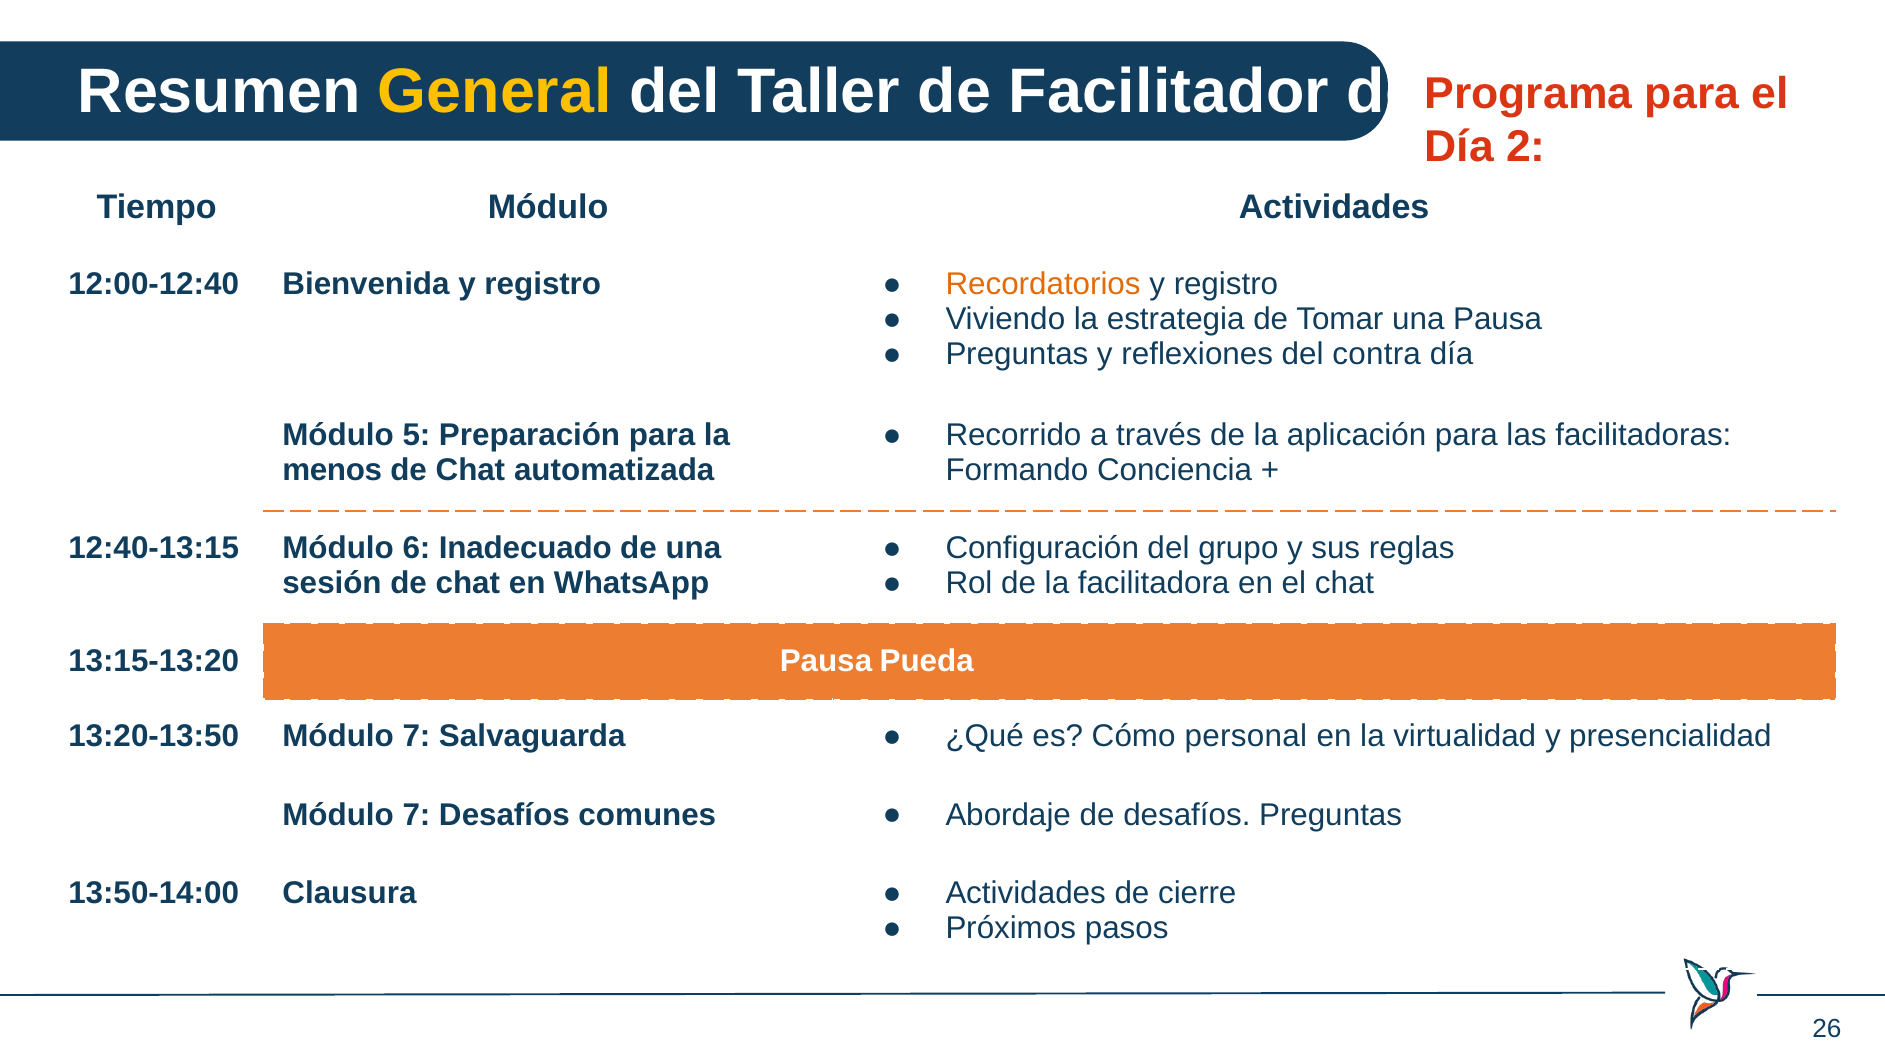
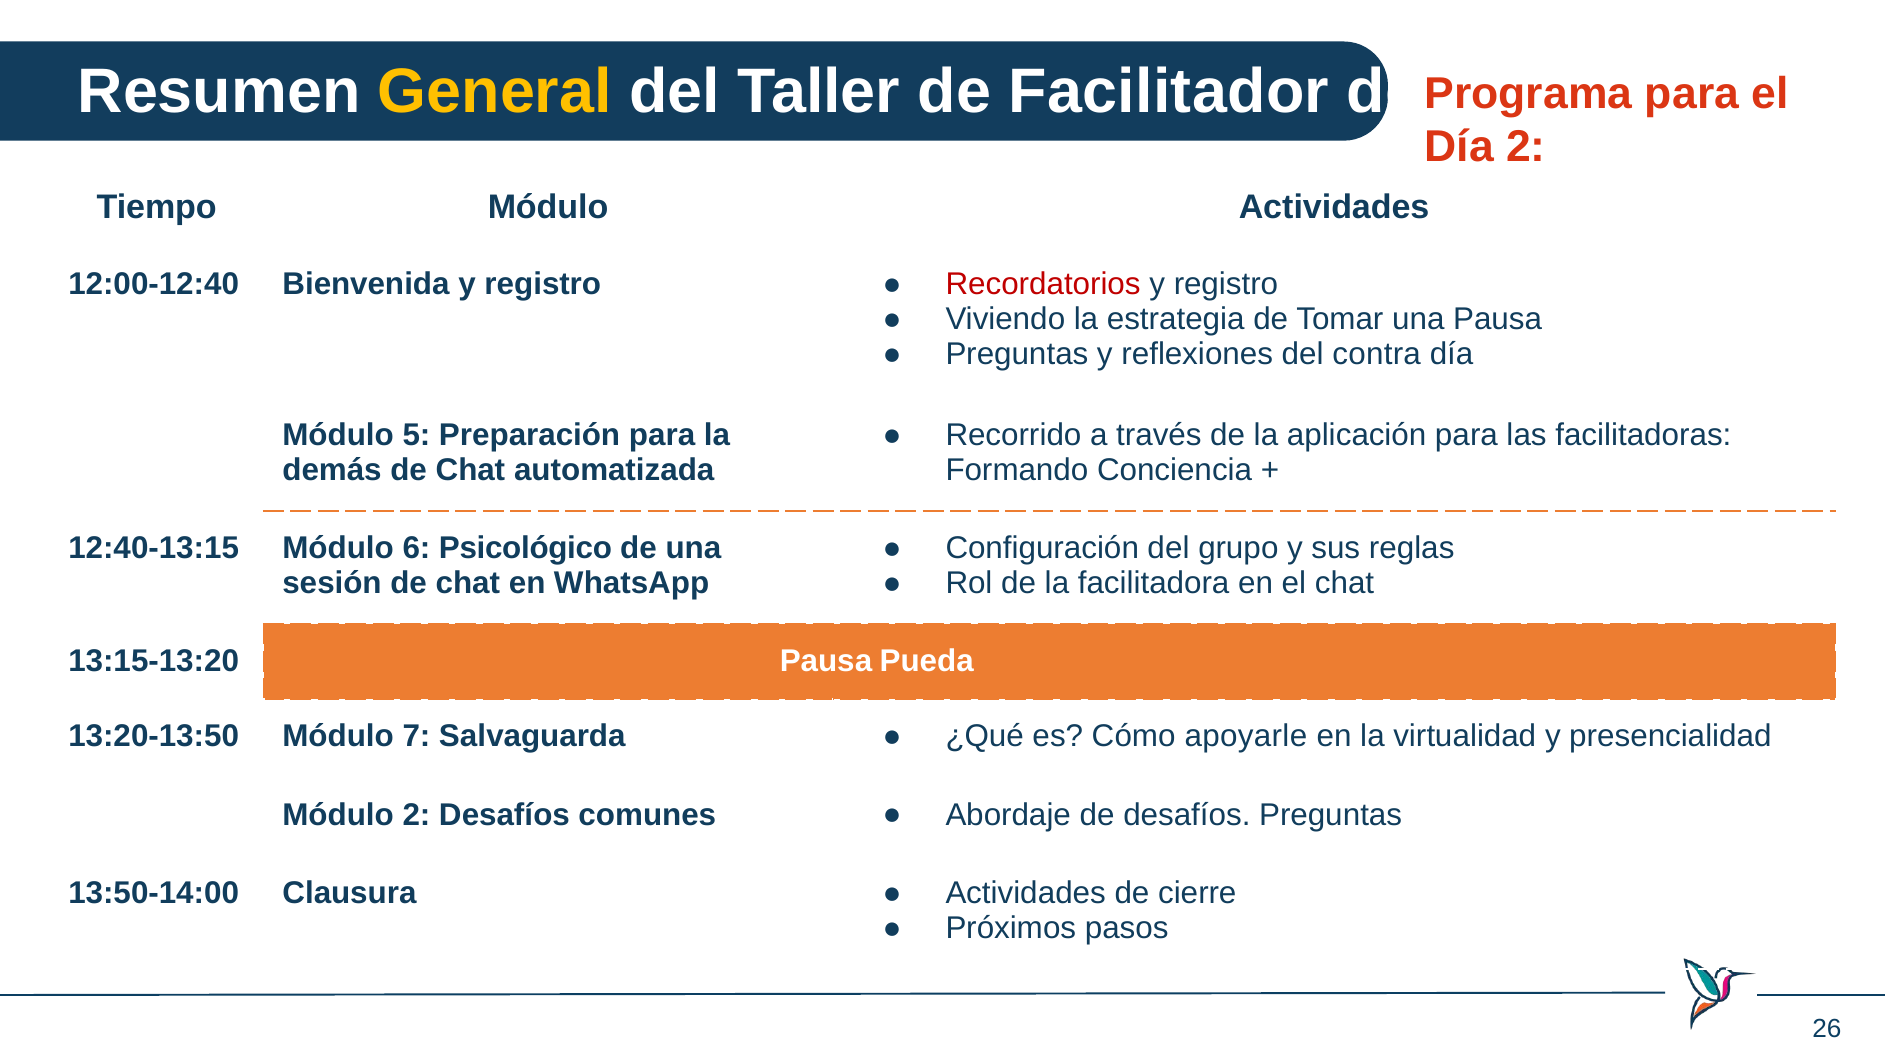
Recordatorios colour: orange -> red (1043, 284)
menos: menos -> demás (332, 470)
Inadecuado: Inadecuado -> Psicológico (525, 548)
personal: personal -> apoyarle (1246, 736)
7: 7 -> 2 (416, 815)
